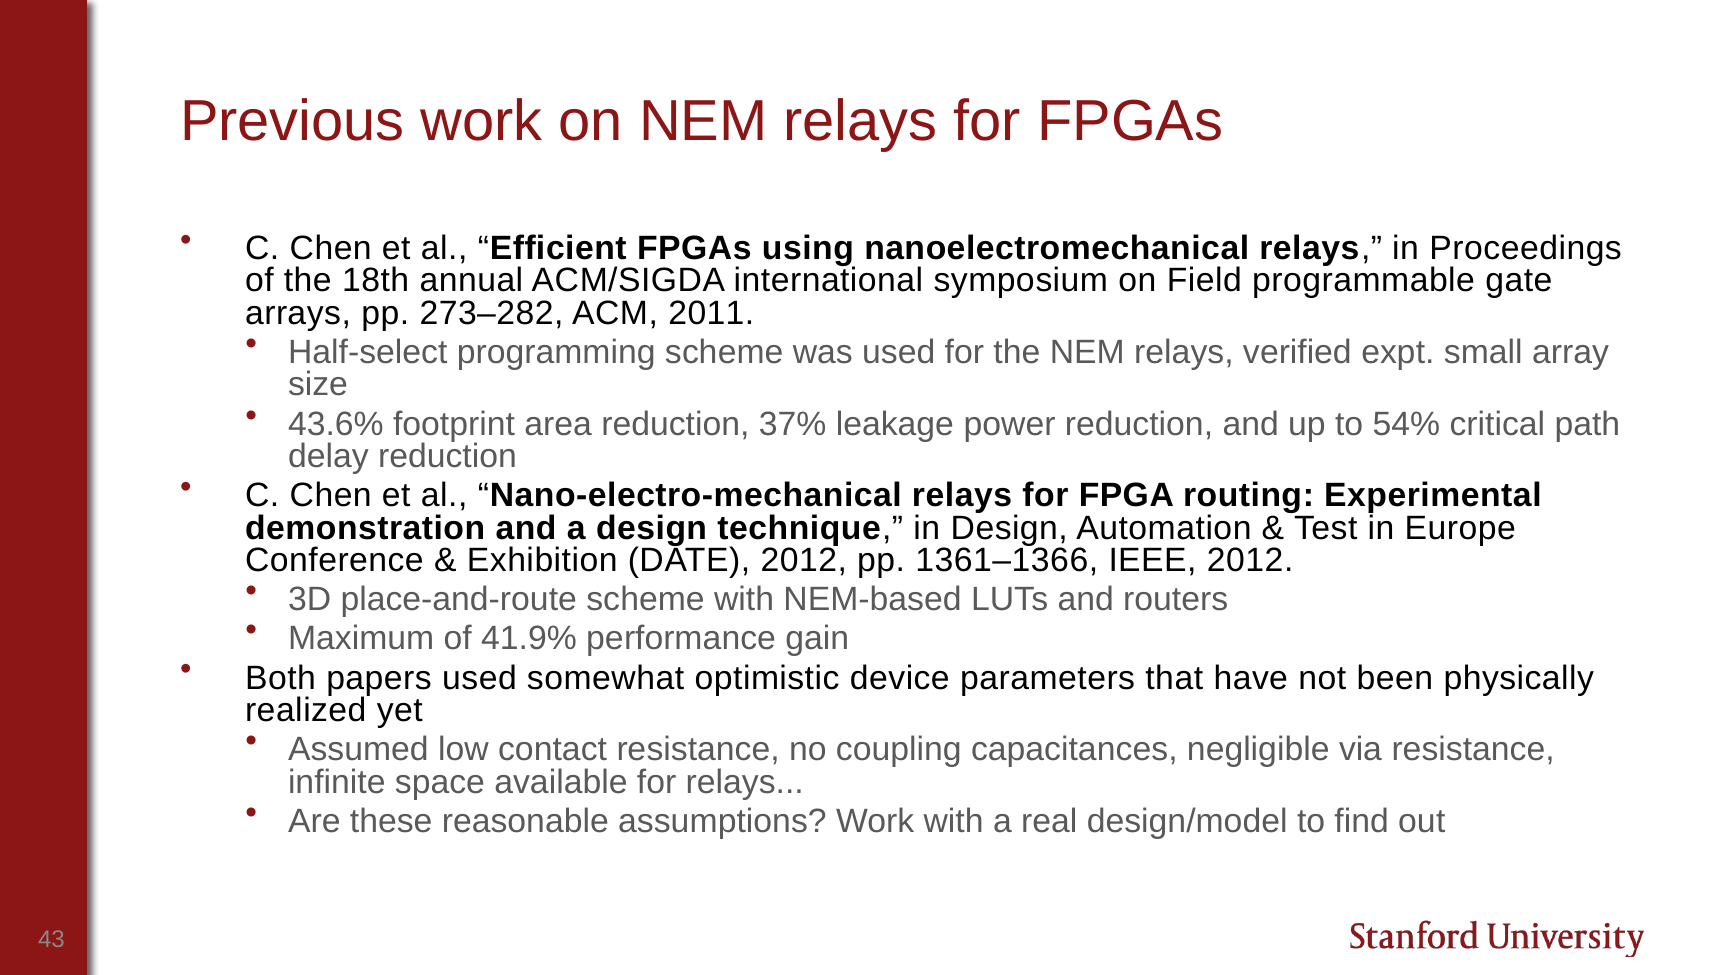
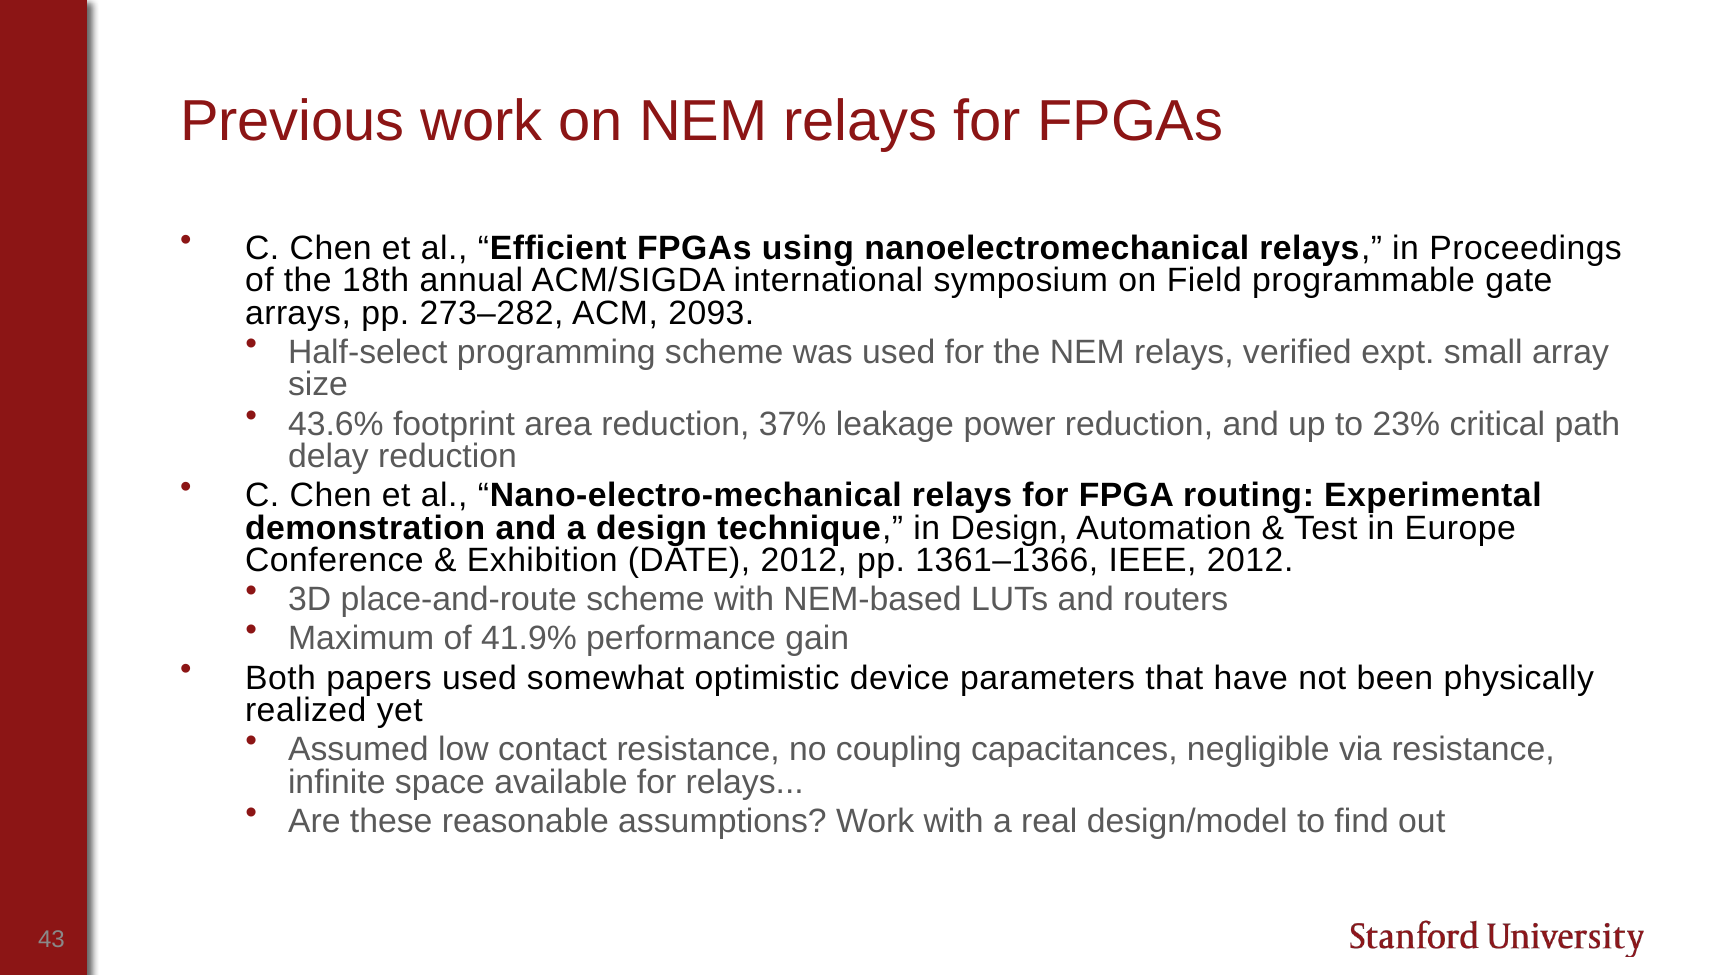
2011: 2011 -> 2093 (711, 313)
54%: 54% -> 23% (1406, 424)
